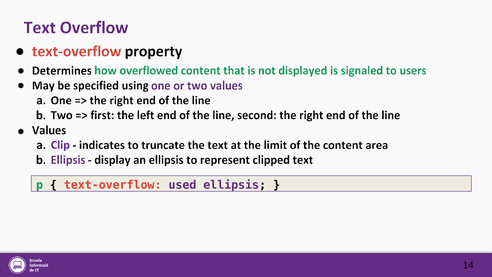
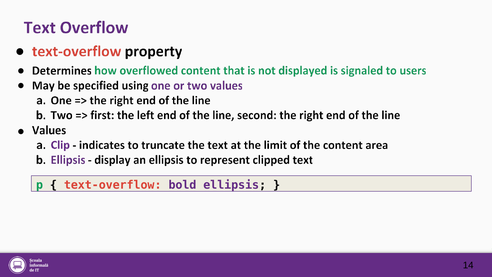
used: used -> bold (182, 185)
